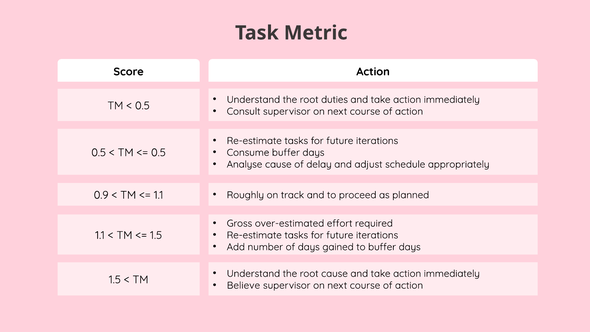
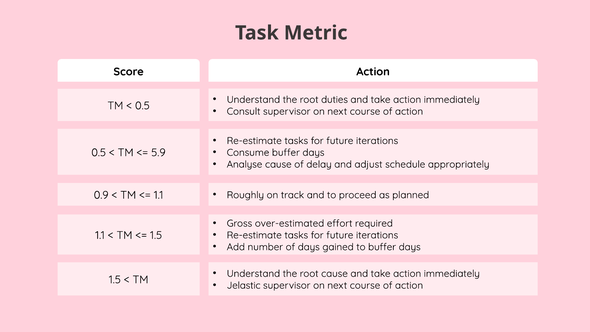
0.5: 0.5 -> 5.9 (158, 153)
Believe: Believe -> Jelastic (244, 285)
